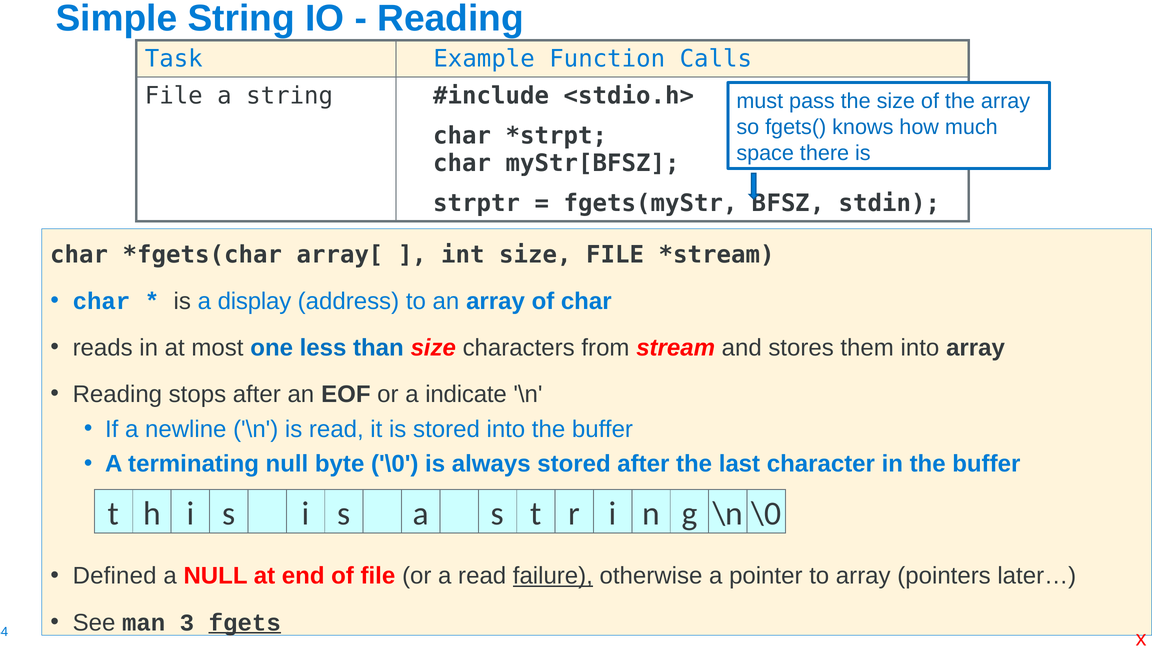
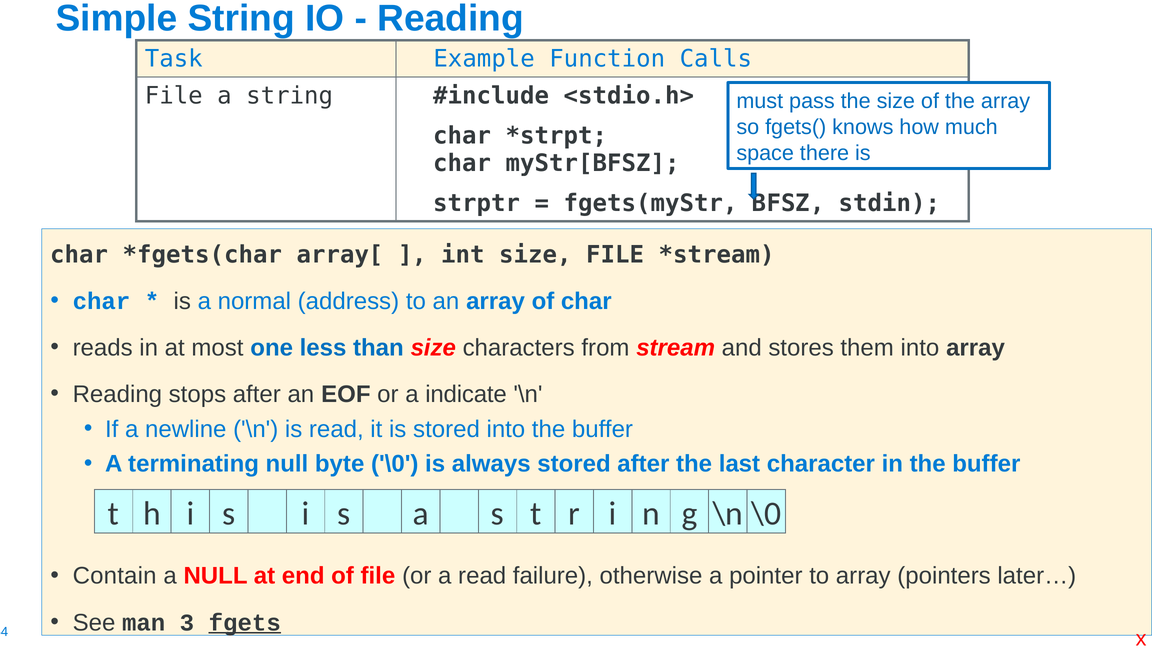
display: display -> normal (254, 301)
Defined: Defined -> Contain (115, 576)
failure underline: present -> none (553, 576)
